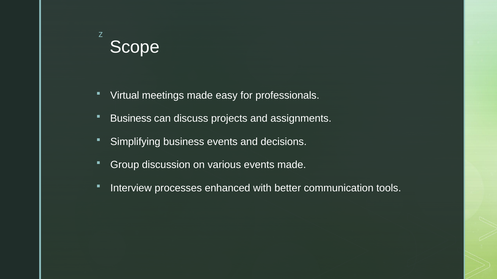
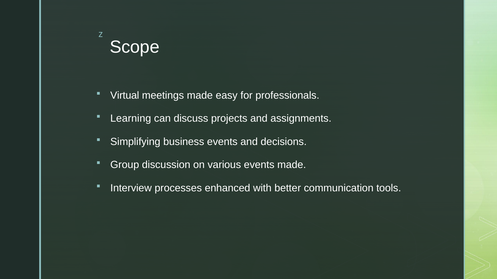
Business: Business -> Learning (131, 119)
